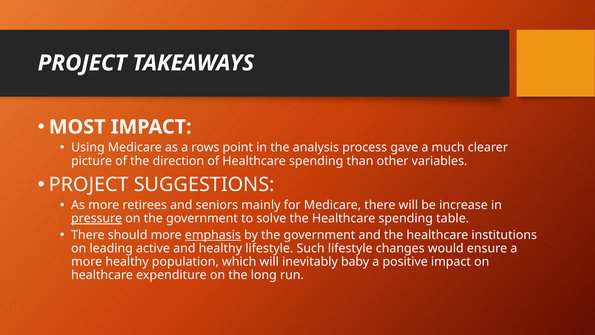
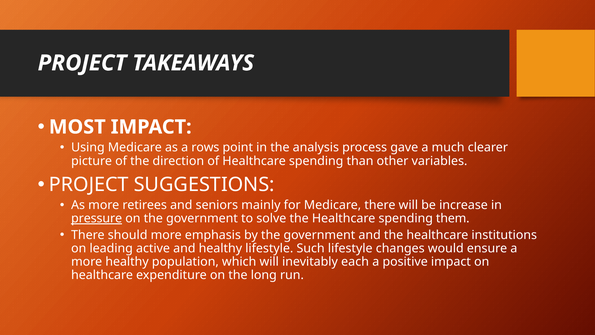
table: table -> them (453, 218)
emphasis underline: present -> none (213, 235)
baby: baby -> each (355, 262)
